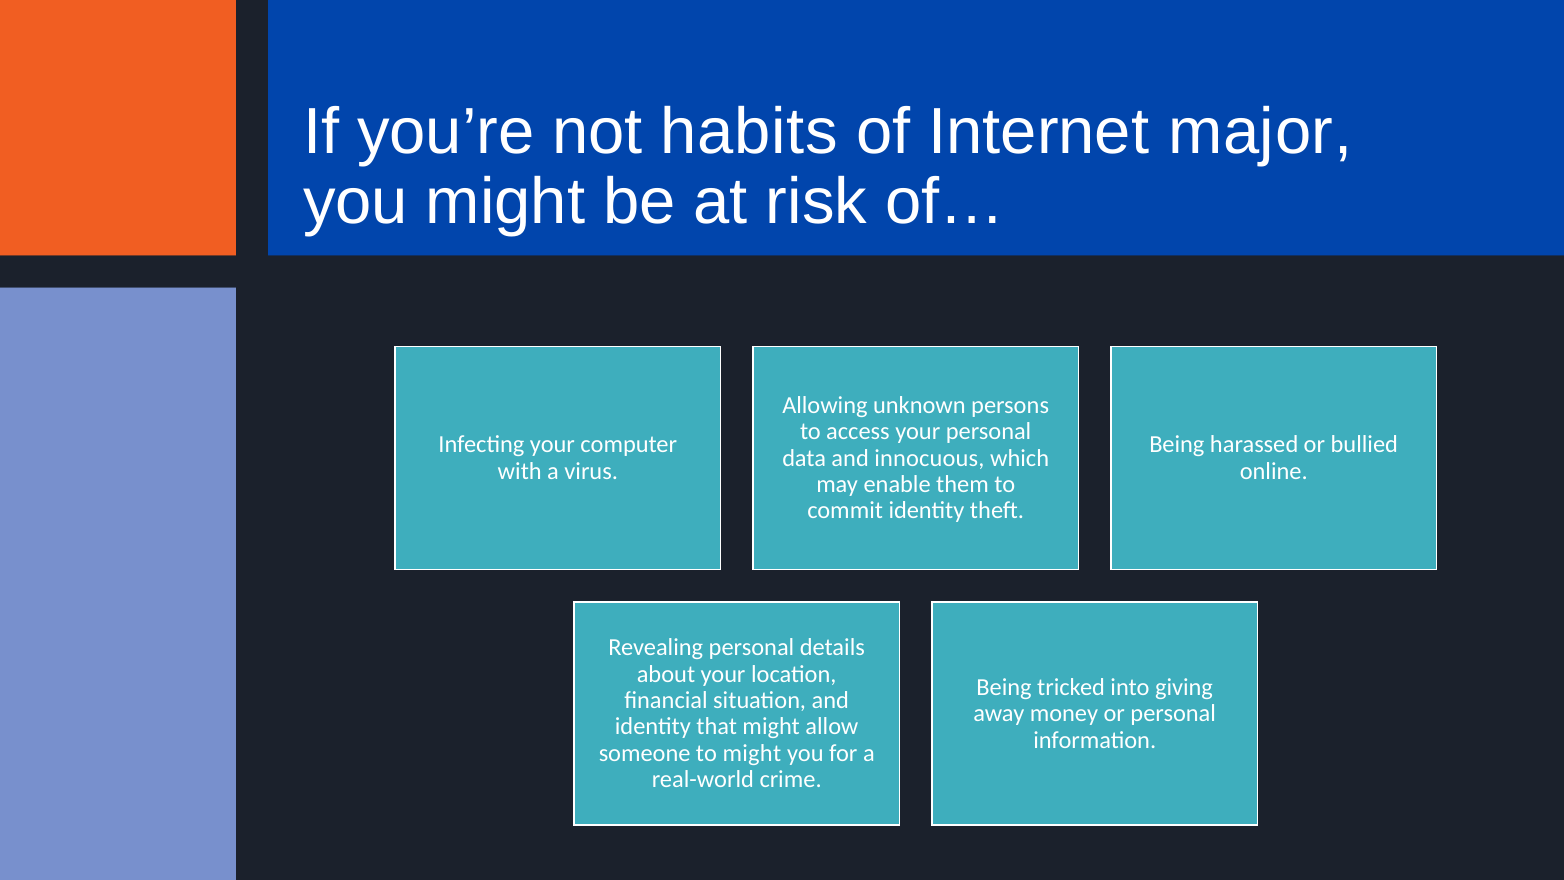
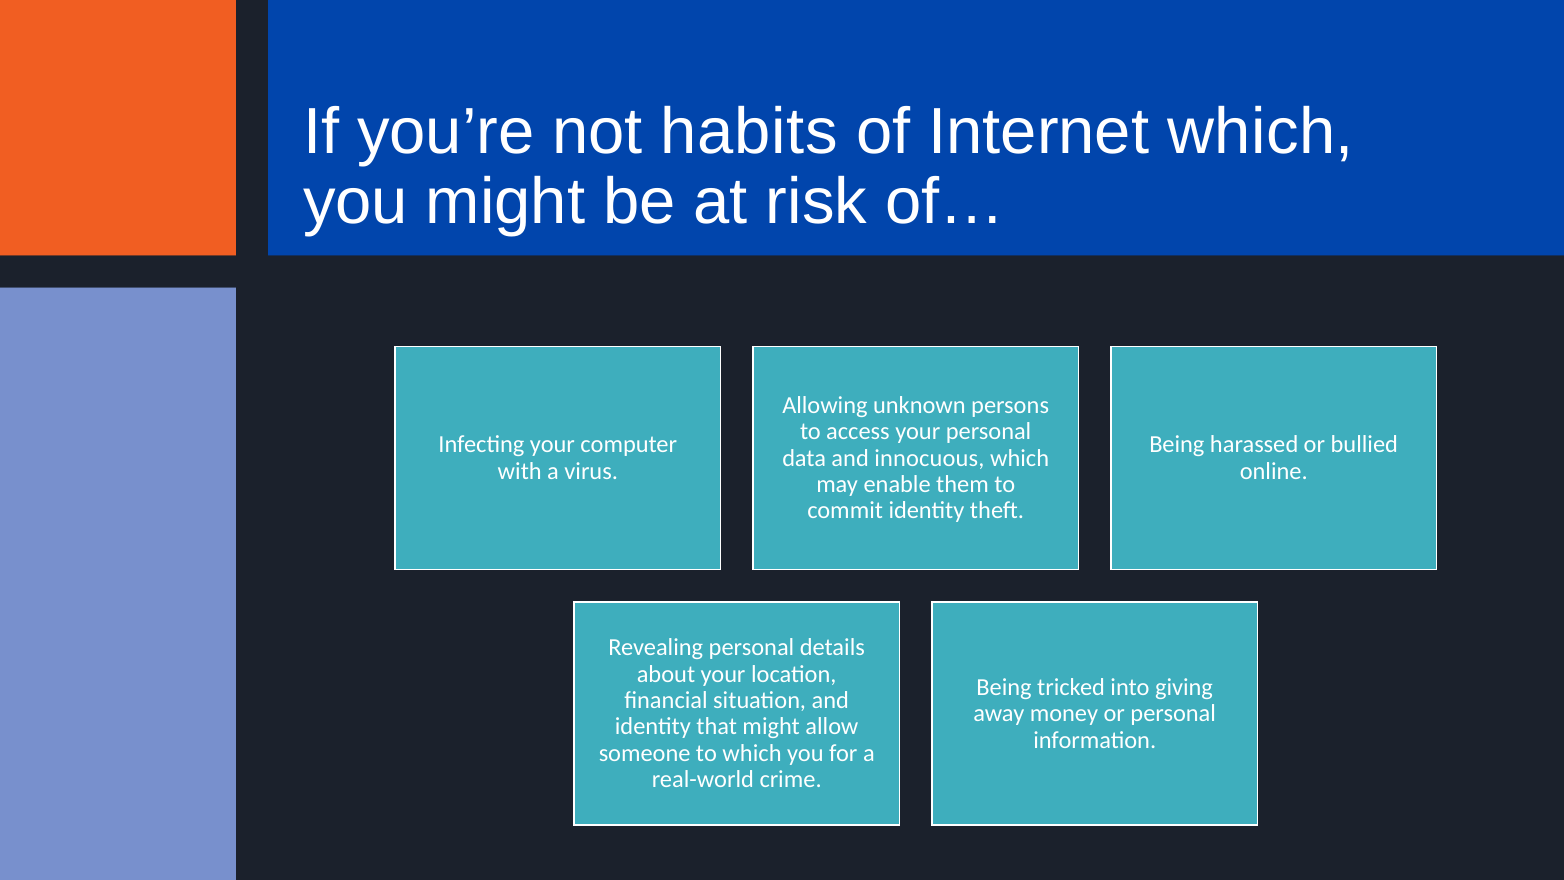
Internet major: major -> which (1260, 132)
to might: might -> which (752, 753)
